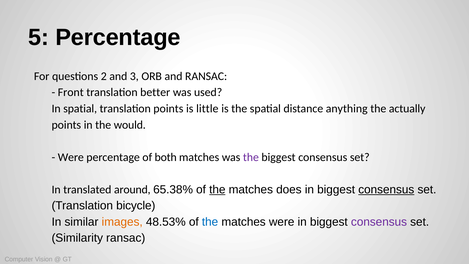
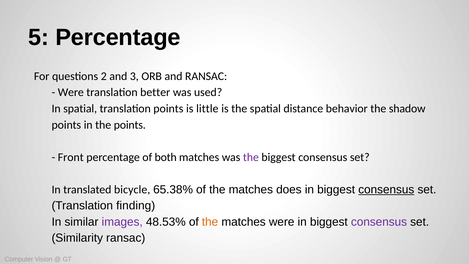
Front: Front -> Were (71, 92)
anything: anything -> behavior (347, 109)
actually: actually -> shadow (407, 109)
the would: would -> points (130, 125)
Were: Were -> Front (71, 157)
around: around -> bicycle (132, 189)
the underline: present -> none (217, 189)
bicycle: bicycle -> finding (136, 206)
images colour: orange -> purple (122, 222)
the colour: blue -> orange (210, 222)
